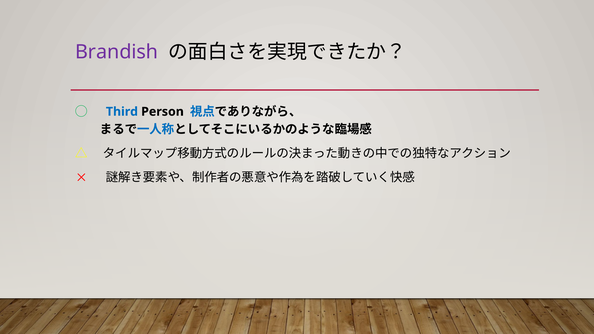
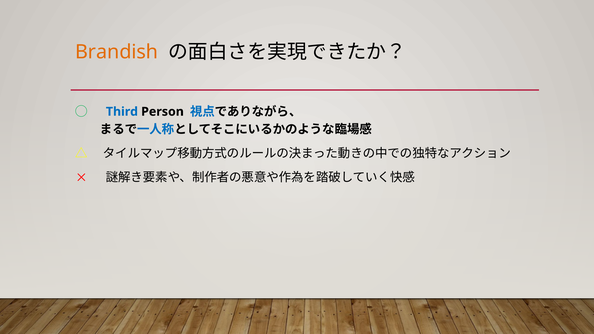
Brandish colour: purple -> orange (117, 52)
